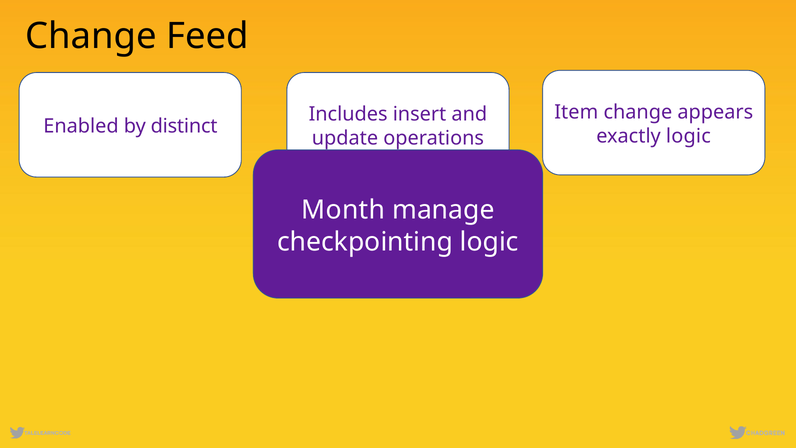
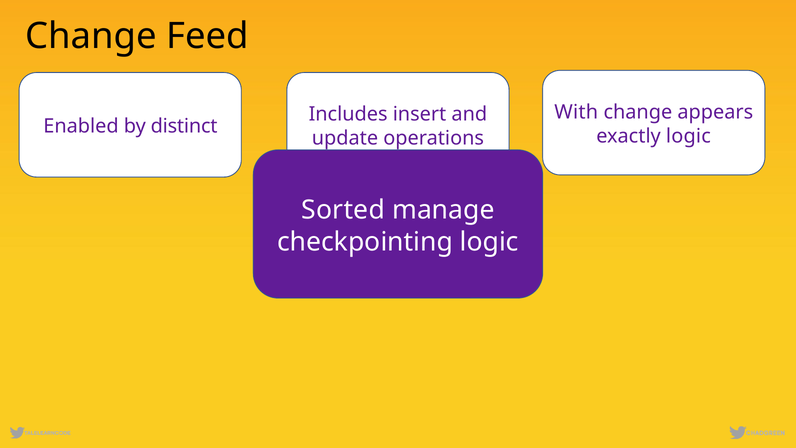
Item: Item -> With (576, 112)
Month: Month -> Sorted (343, 210)
